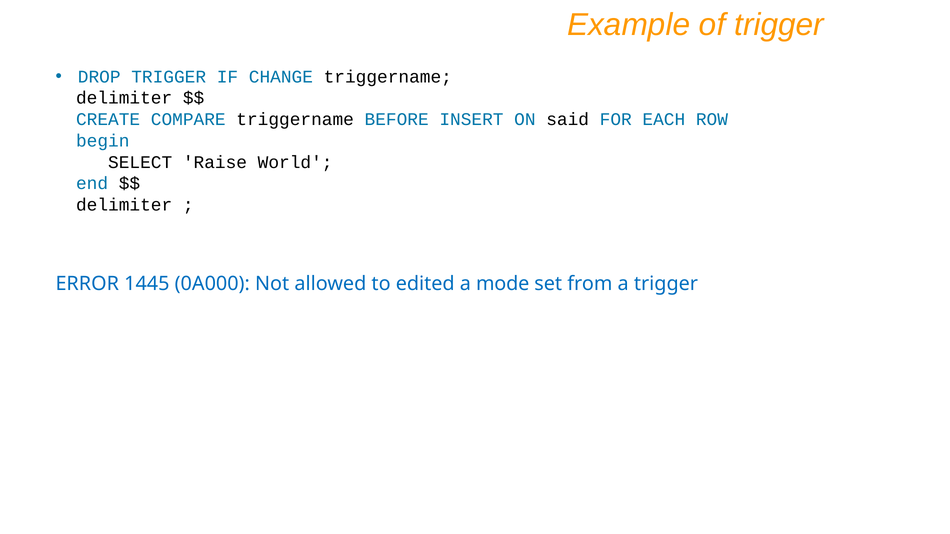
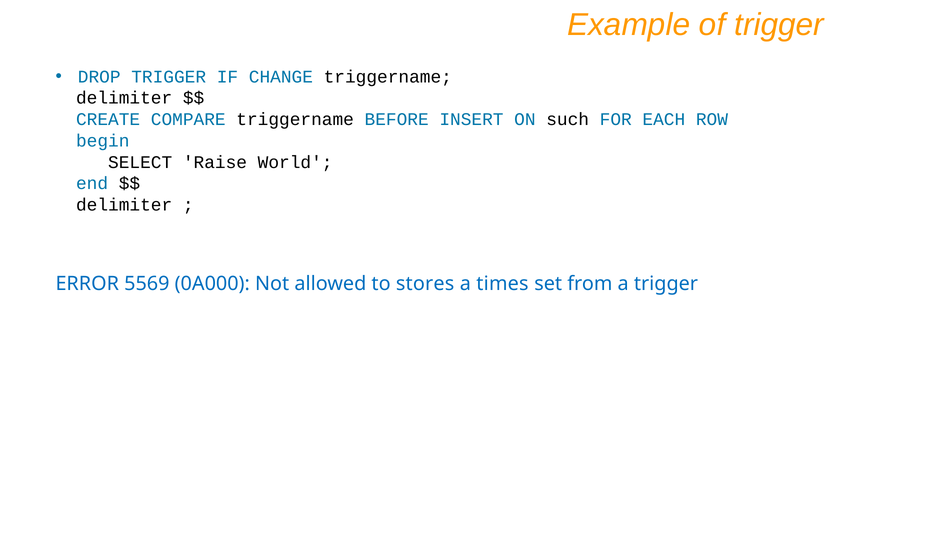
said: said -> such (568, 120)
1445: 1445 -> 5569 (147, 284)
edited: edited -> stores (425, 284)
mode: mode -> times (502, 284)
